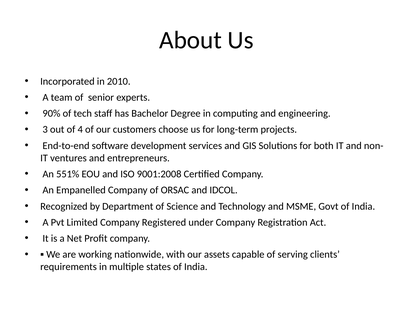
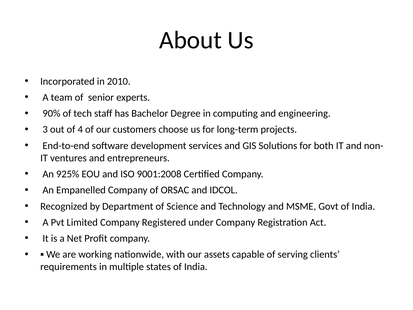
551%: 551% -> 925% (68, 174)
